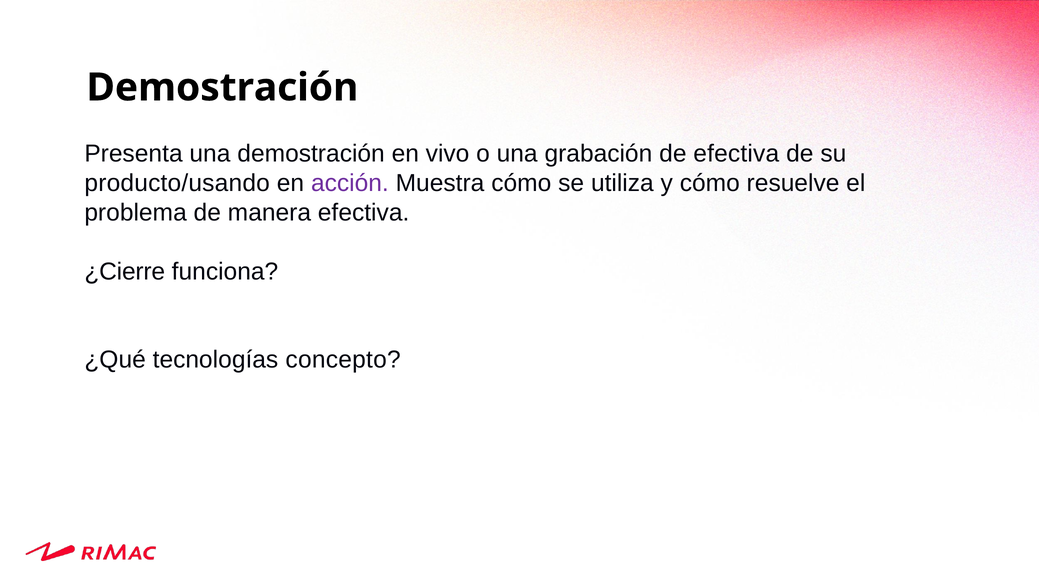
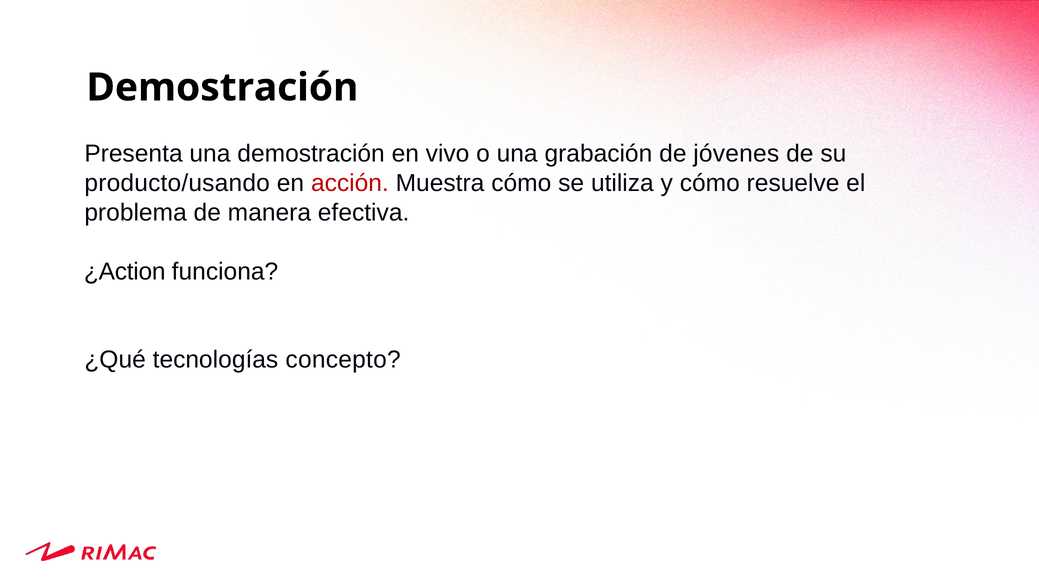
de efectiva: efectiva -> jóvenes (736, 154)
acción colour: purple -> red (350, 183)
¿Cierre: ¿Cierre -> ¿Action (125, 272)
